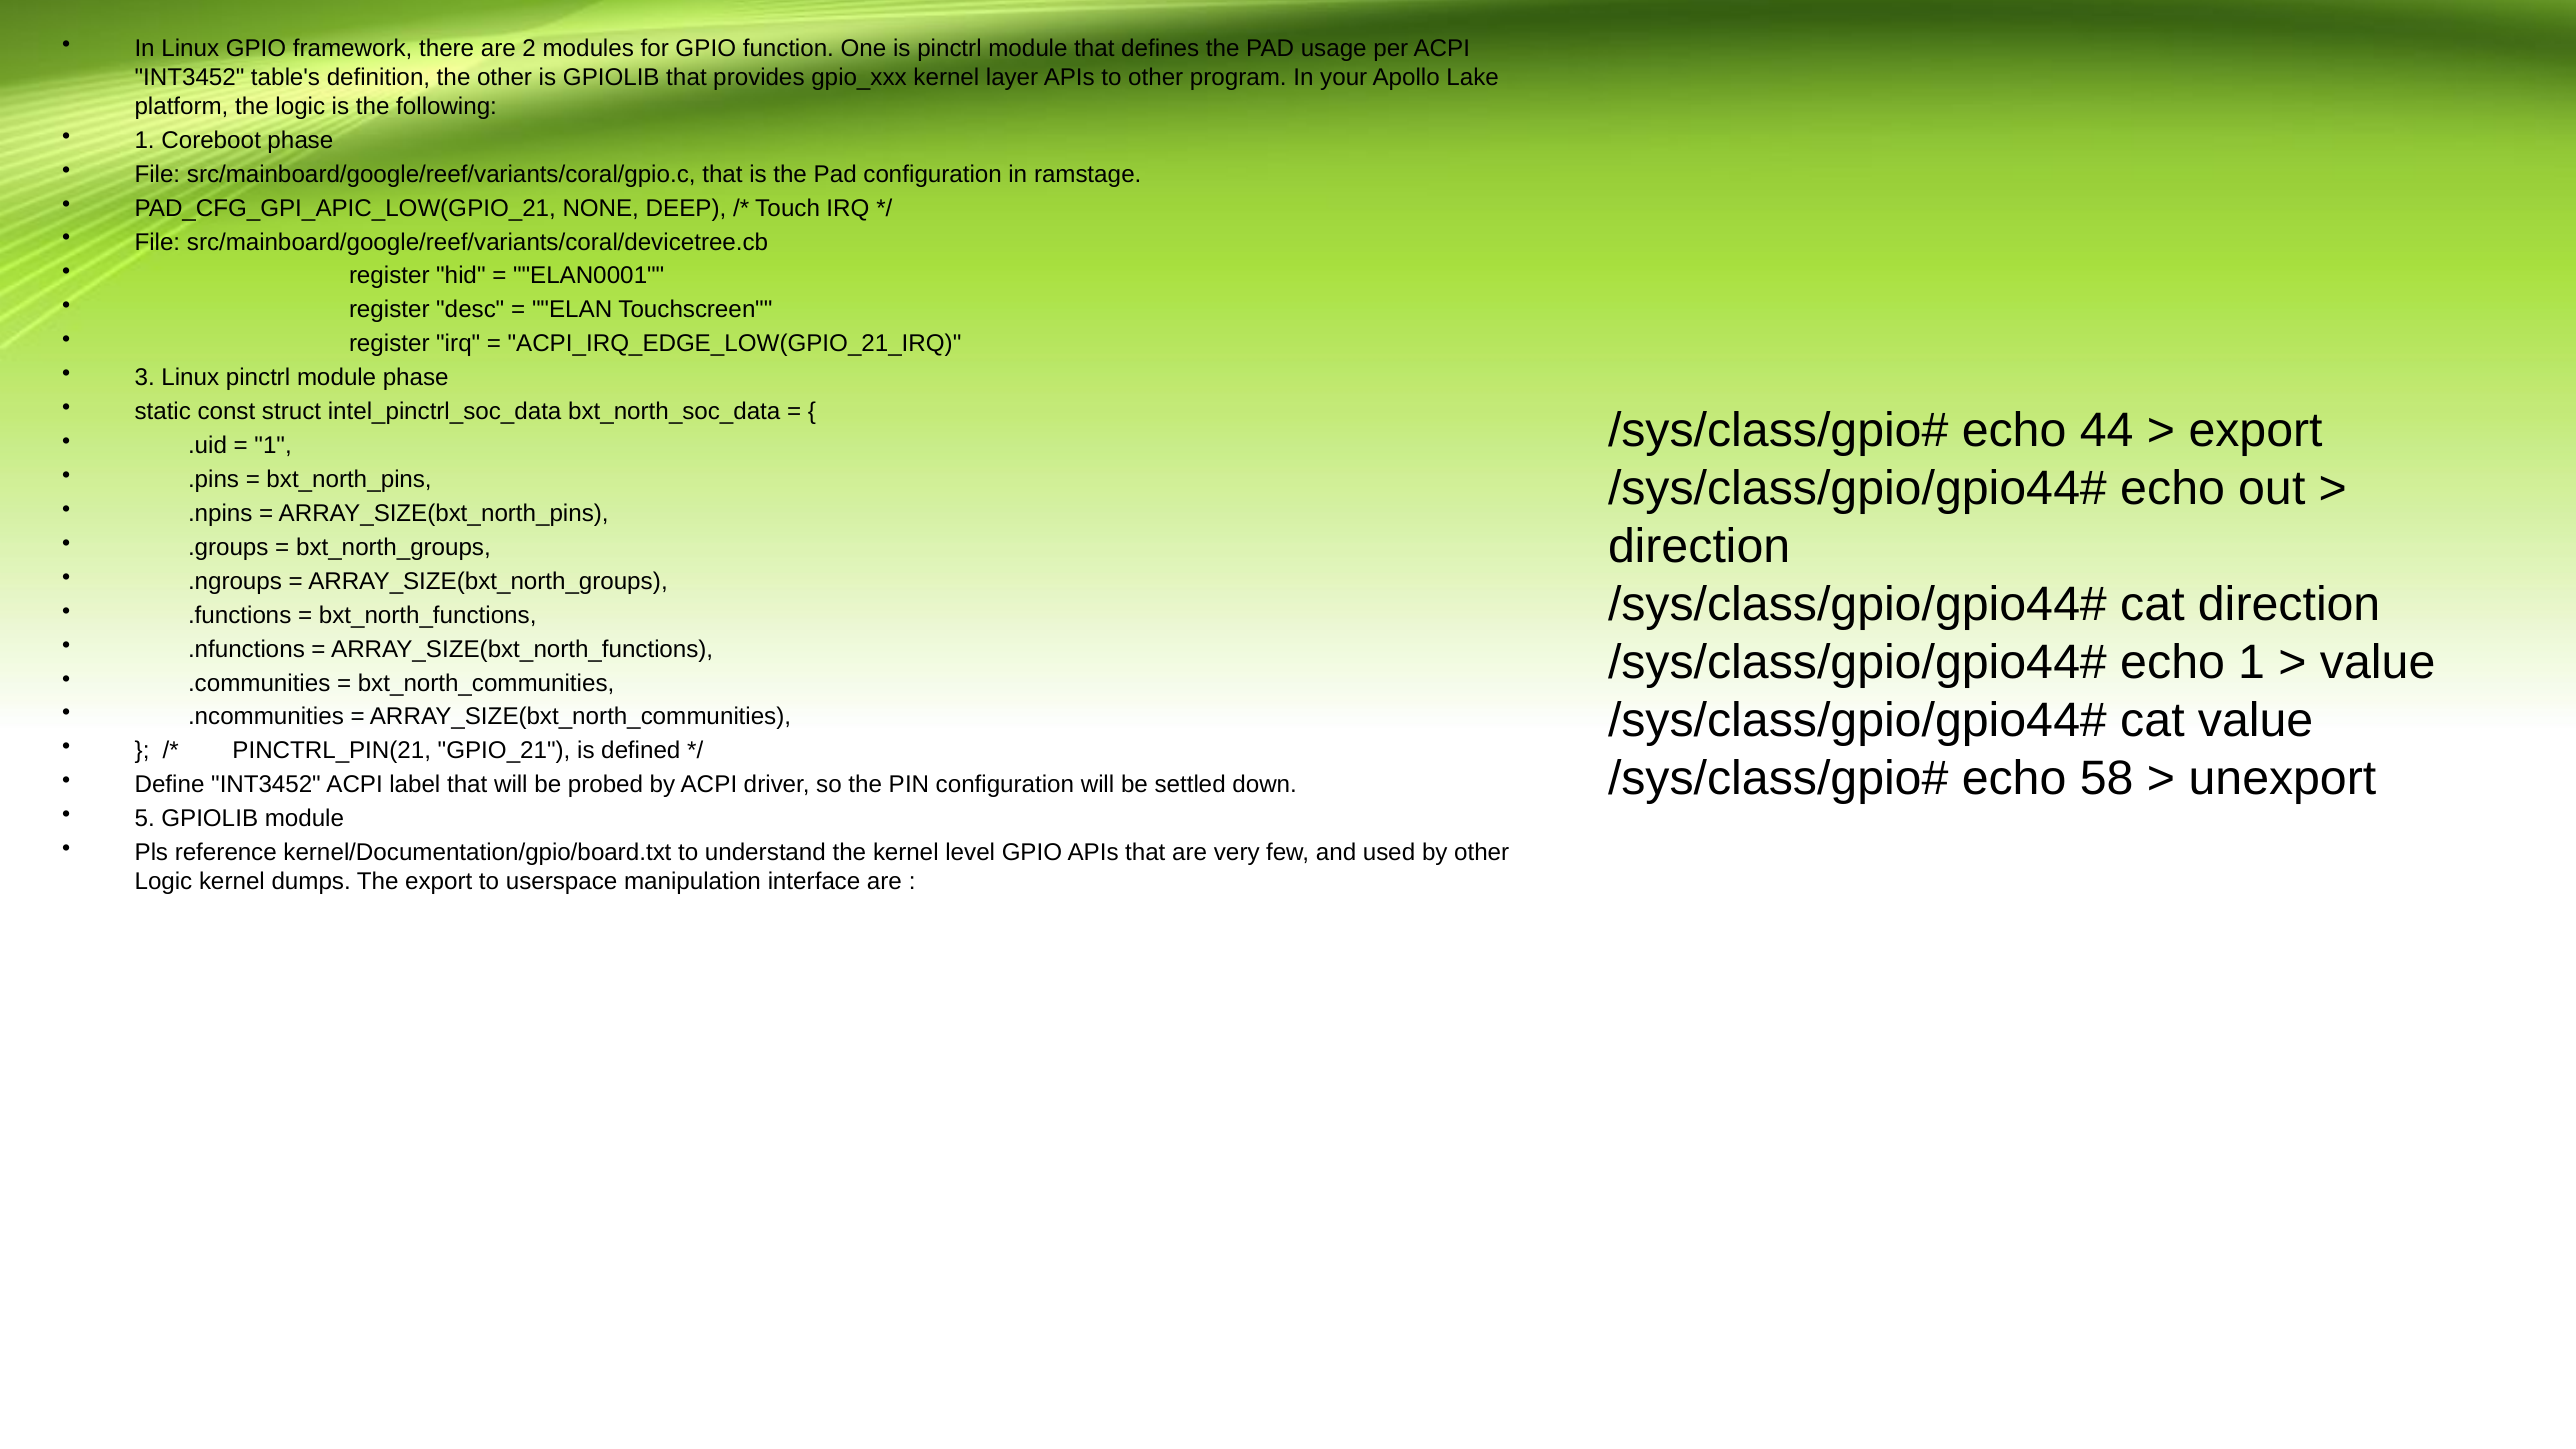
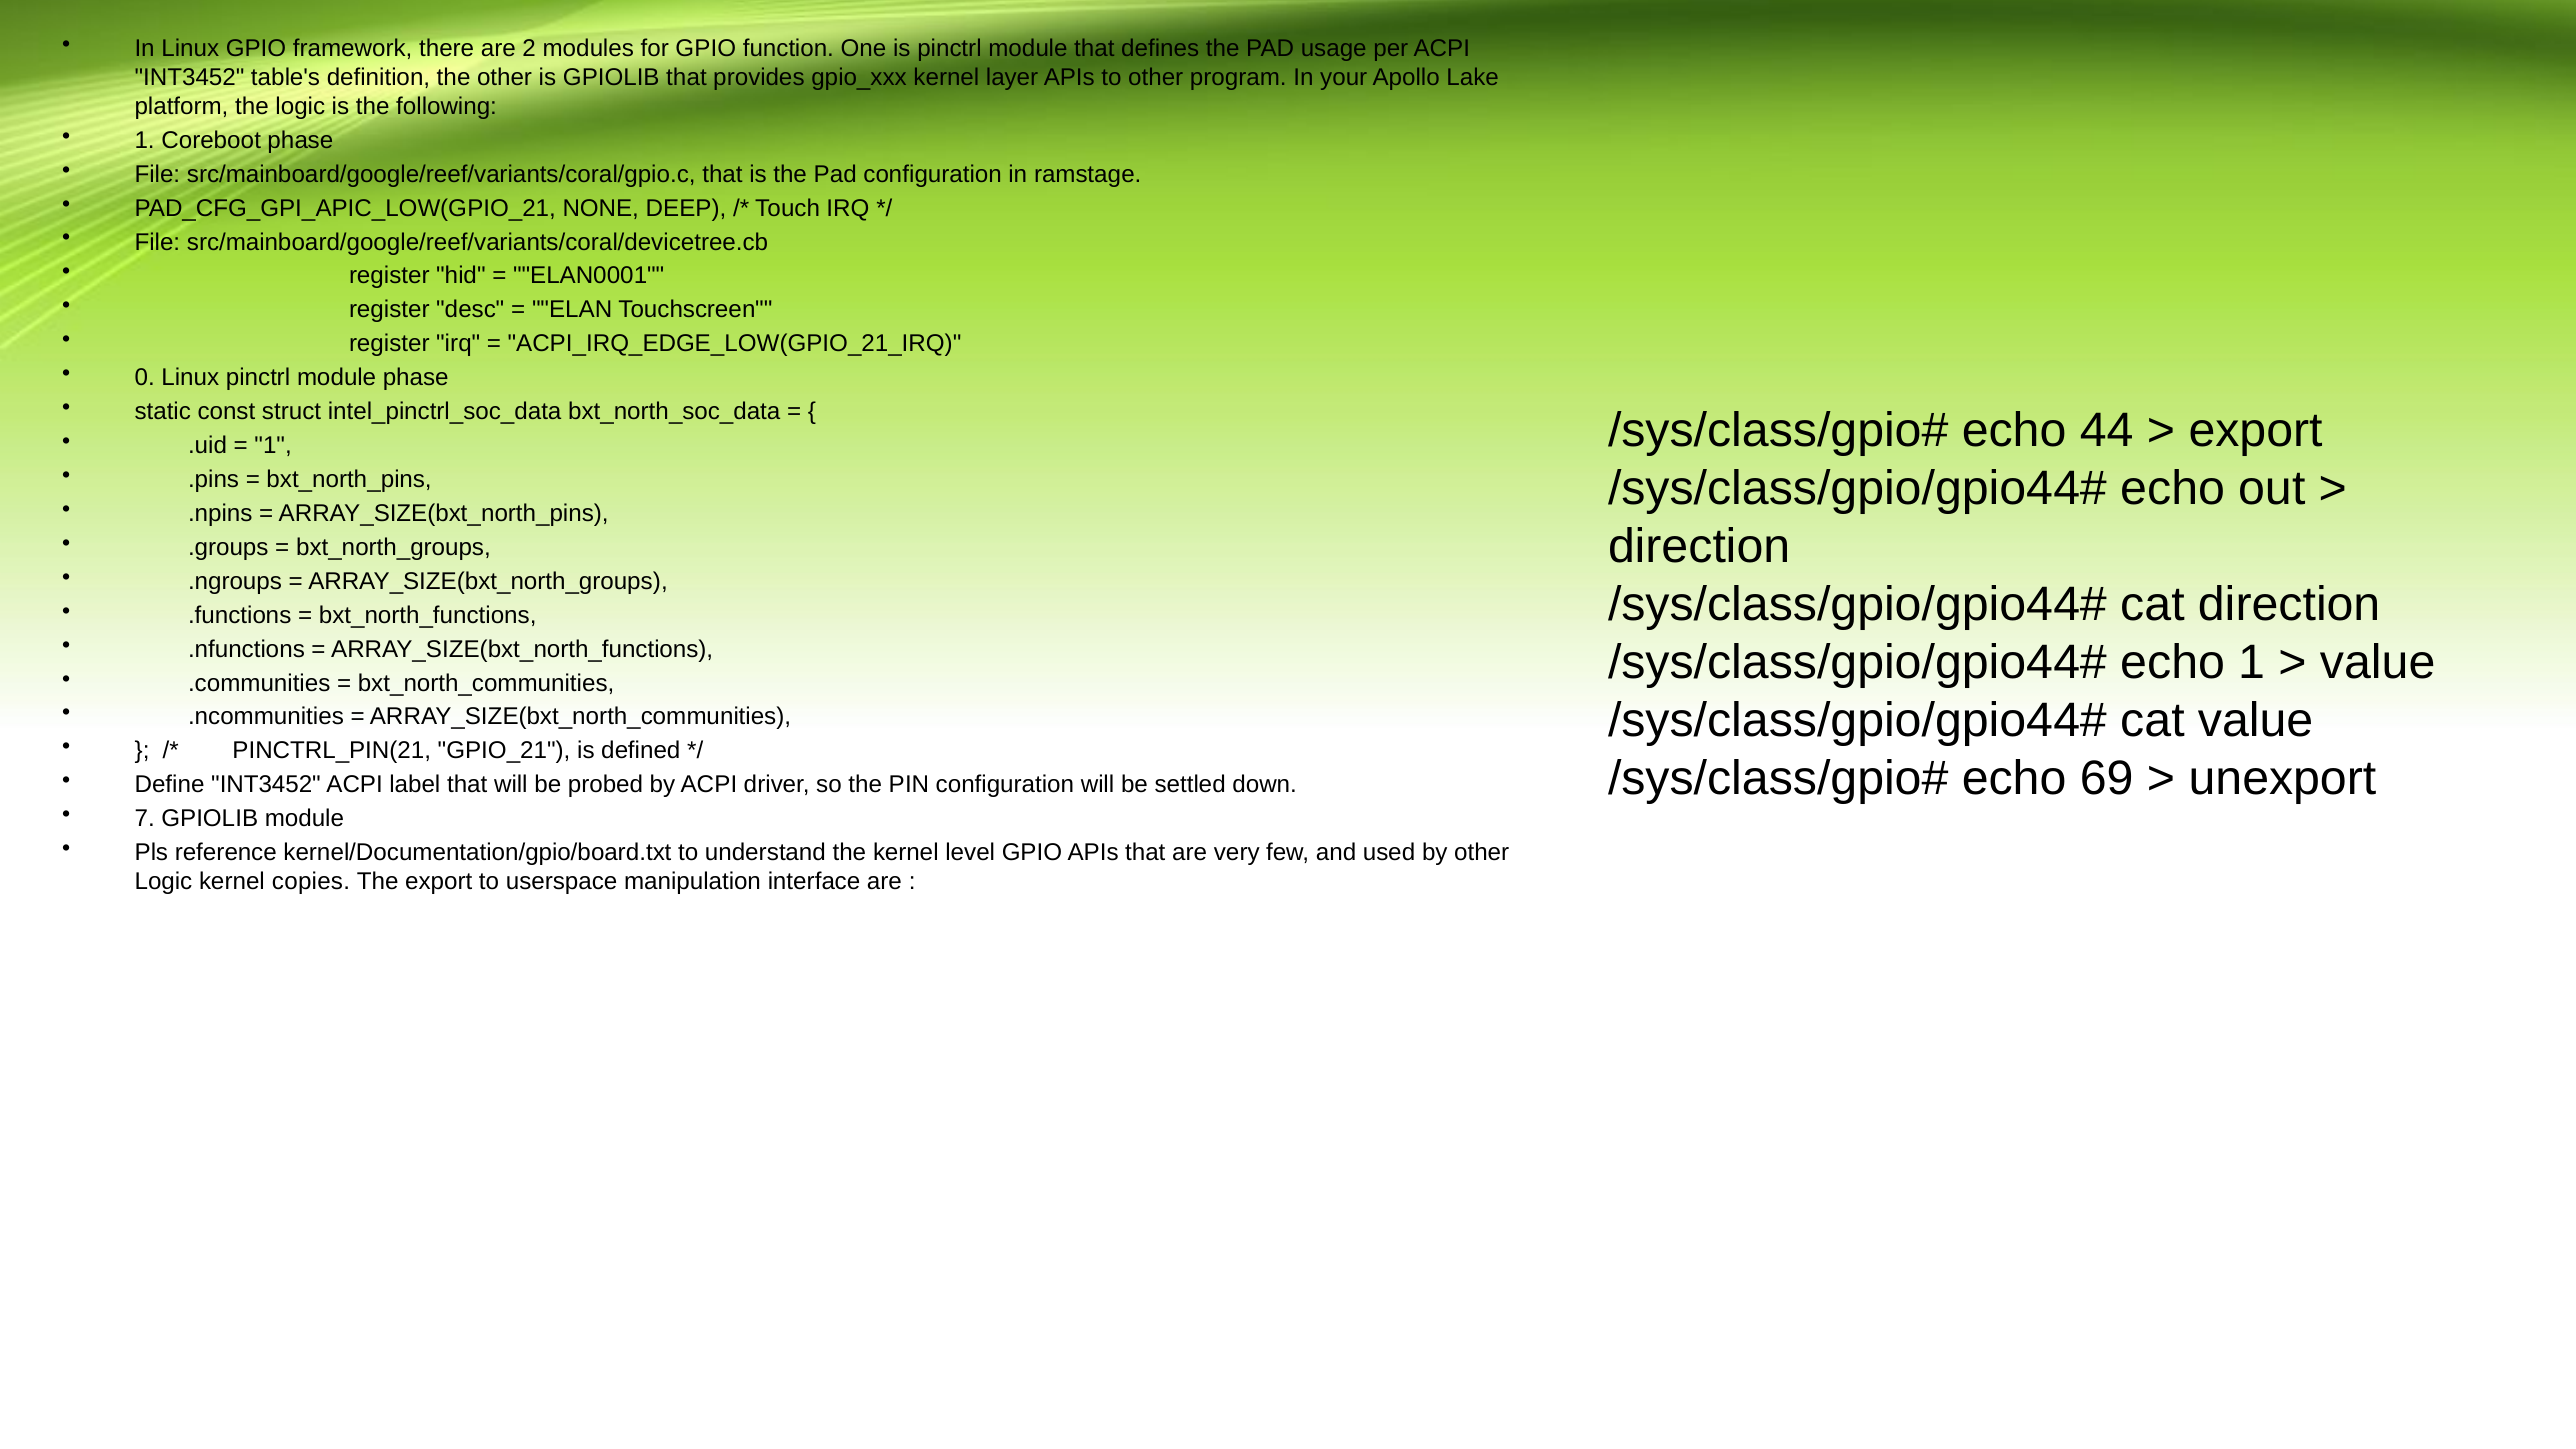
3: 3 -> 0 (145, 378)
58: 58 -> 69 (2107, 779)
5: 5 -> 7 (145, 819)
dumps: dumps -> copies (311, 882)
